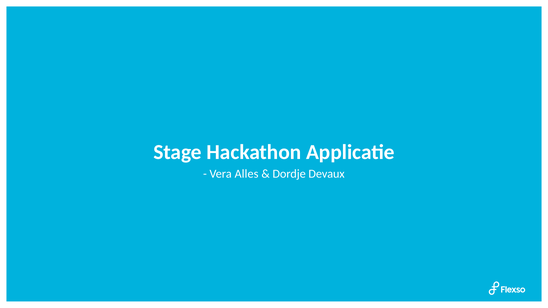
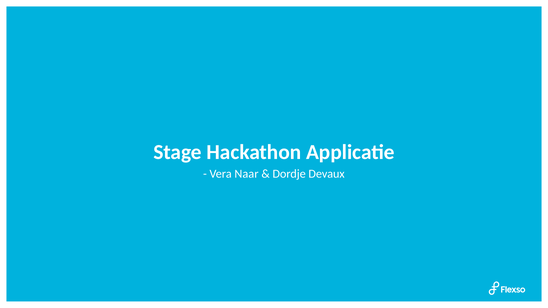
Alles: Alles -> Naar (247, 174)
